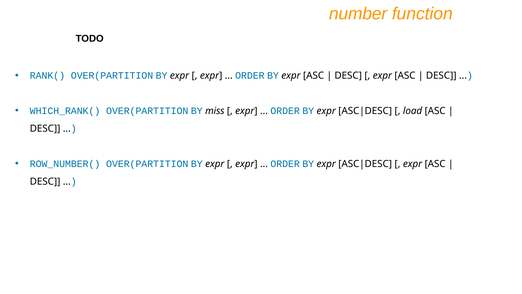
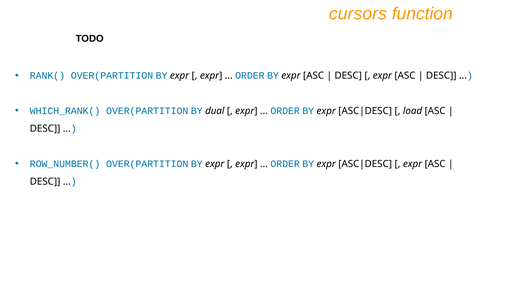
number: number -> cursors (358, 14)
miss: miss -> dual (215, 111)
